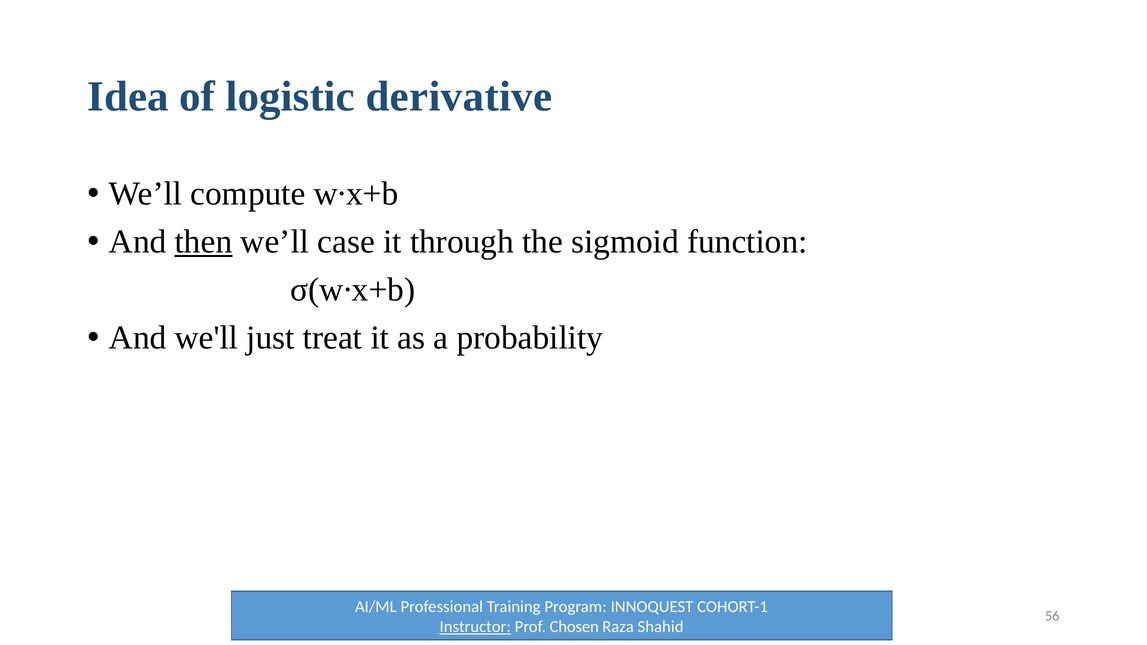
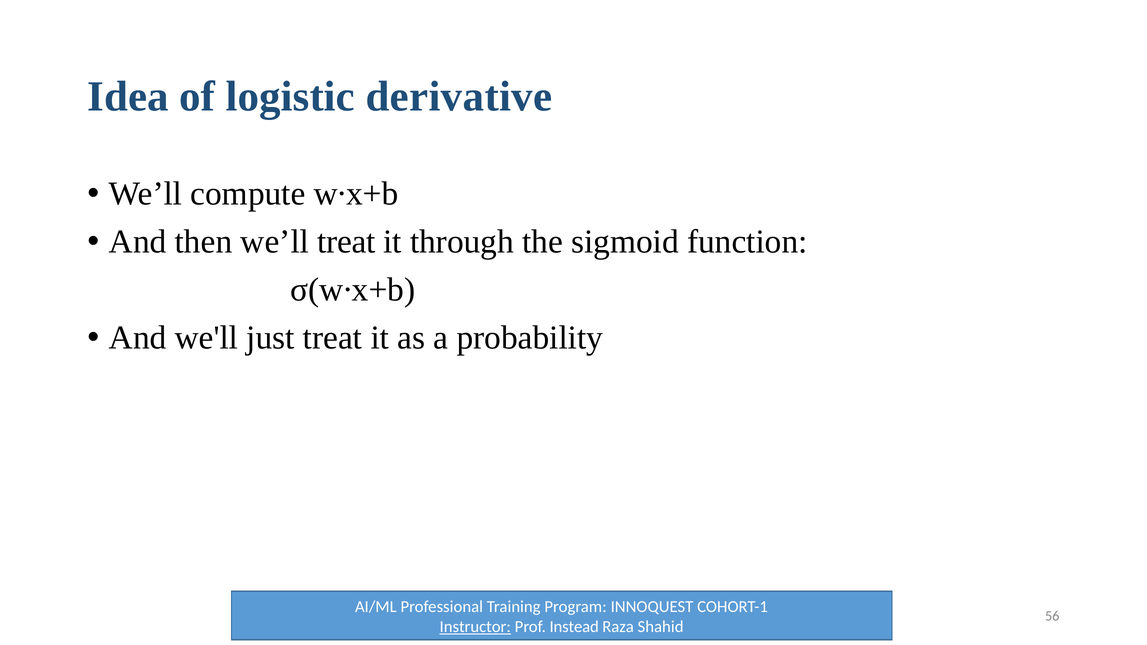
then underline: present -> none (204, 242)
we’ll case: case -> treat (346, 242)
Chosen: Chosen -> Instead (574, 627)
